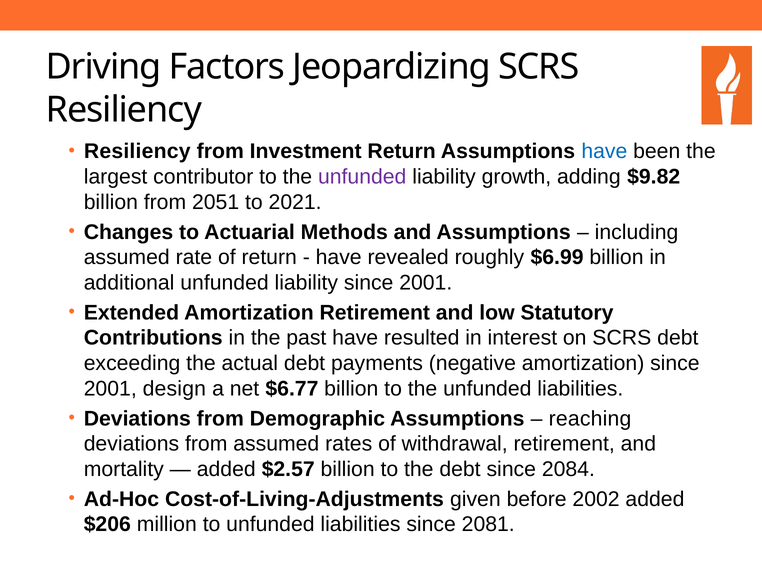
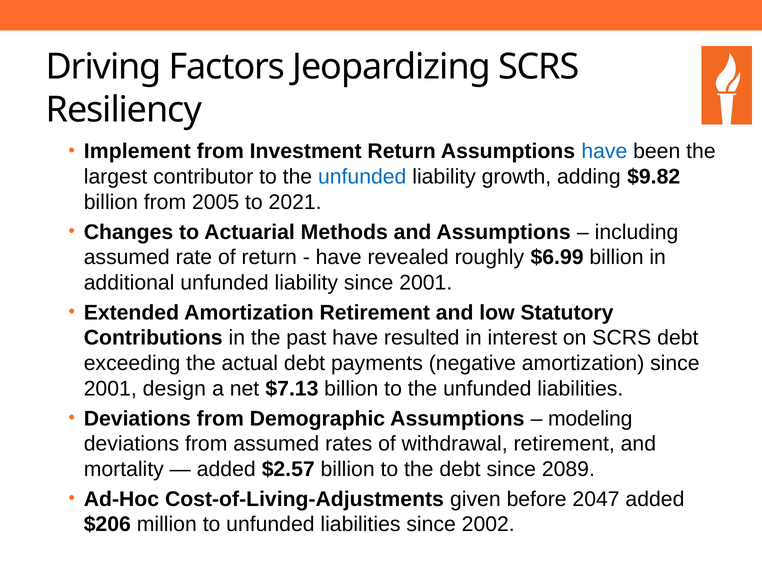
Resiliency: Resiliency -> Implement (137, 151)
unfunded colour: purple -> blue (362, 177)
2051: 2051 -> 2005 (216, 202)
$6.77: $6.77 -> $7.13 (292, 389)
reaching: reaching -> modeling (590, 418)
2084: 2084 -> 2089 (568, 469)
2002: 2002 -> 2047 (596, 499)
2081: 2081 -> 2002 (488, 524)
